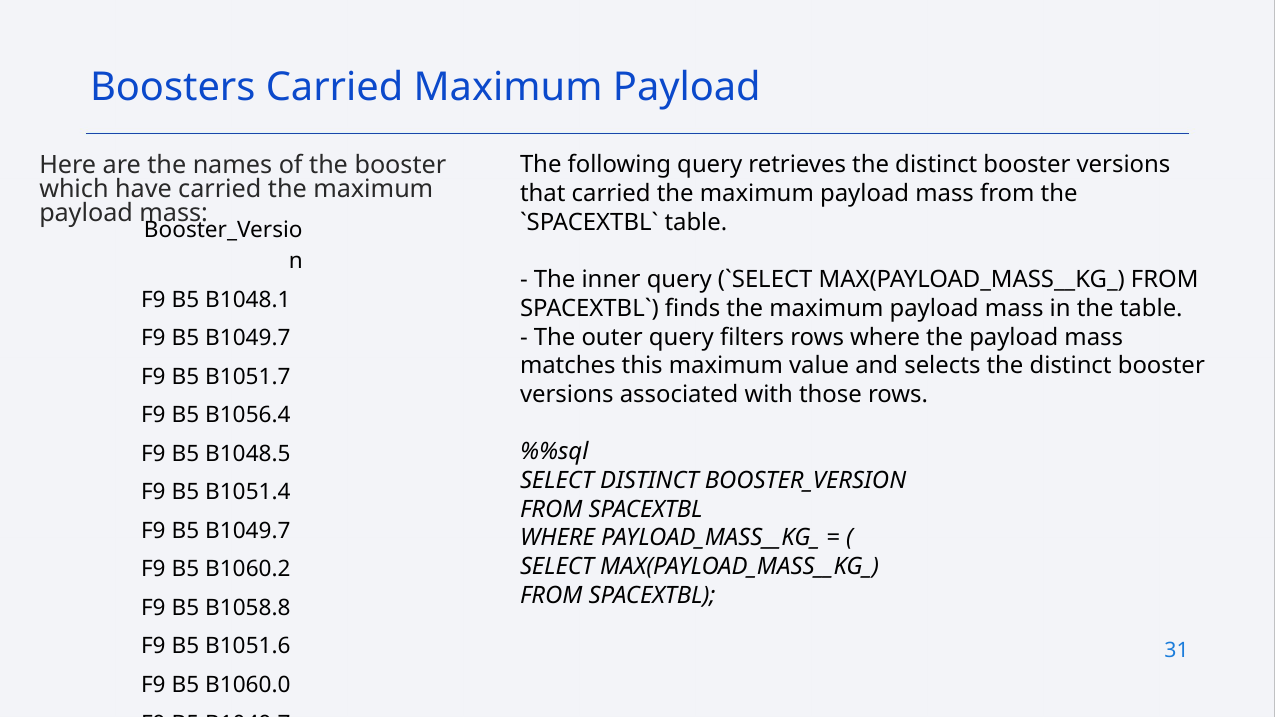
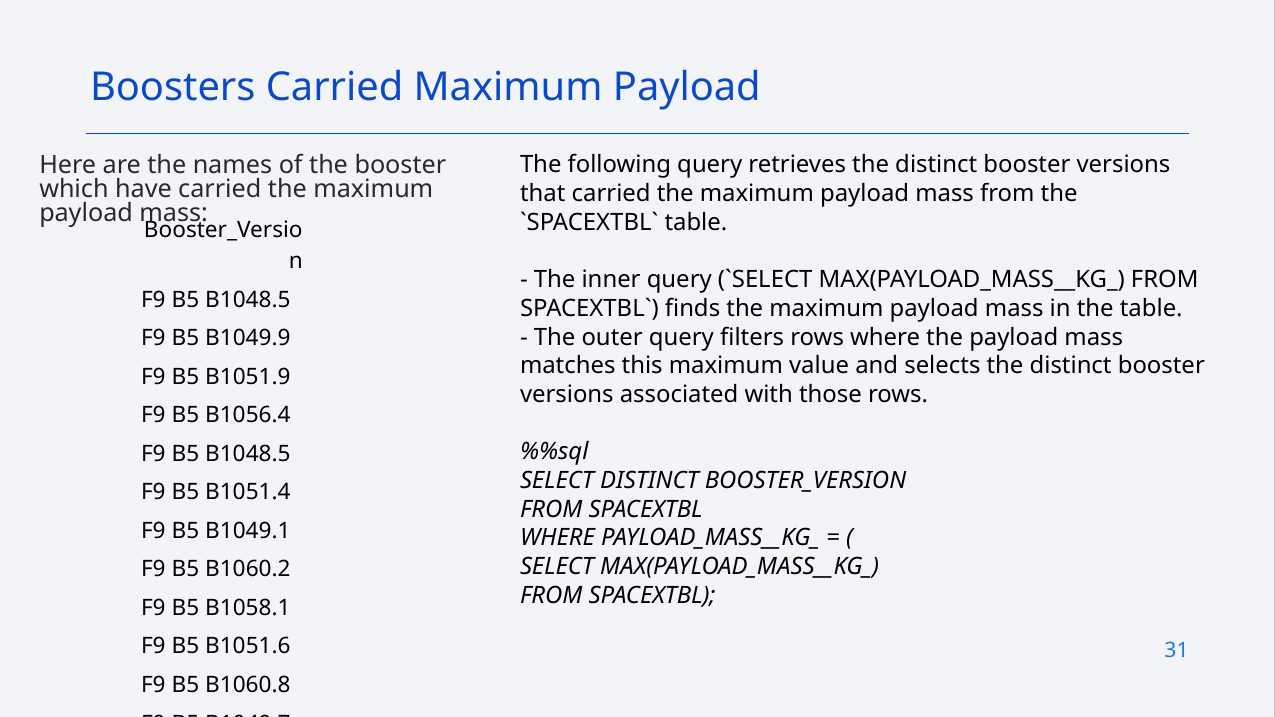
B1048.1: B1048.1 -> B1048.5 (248, 300)
B1049.7: B1049.7 -> B1049.9 (248, 338)
B1051.7: B1051.7 -> B1051.9 (248, 377)
B1049.7: B1049.7 -> B1049.1 (248, 531)
B1058.8: B1058.8 -> B1058.1 (248, 608)
B1060.0: B1060.0 -> B1060.8 (248, 685)
